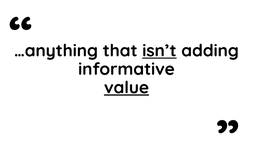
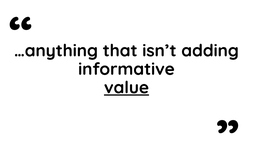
isn’t underline: present -> none (159, 51)
